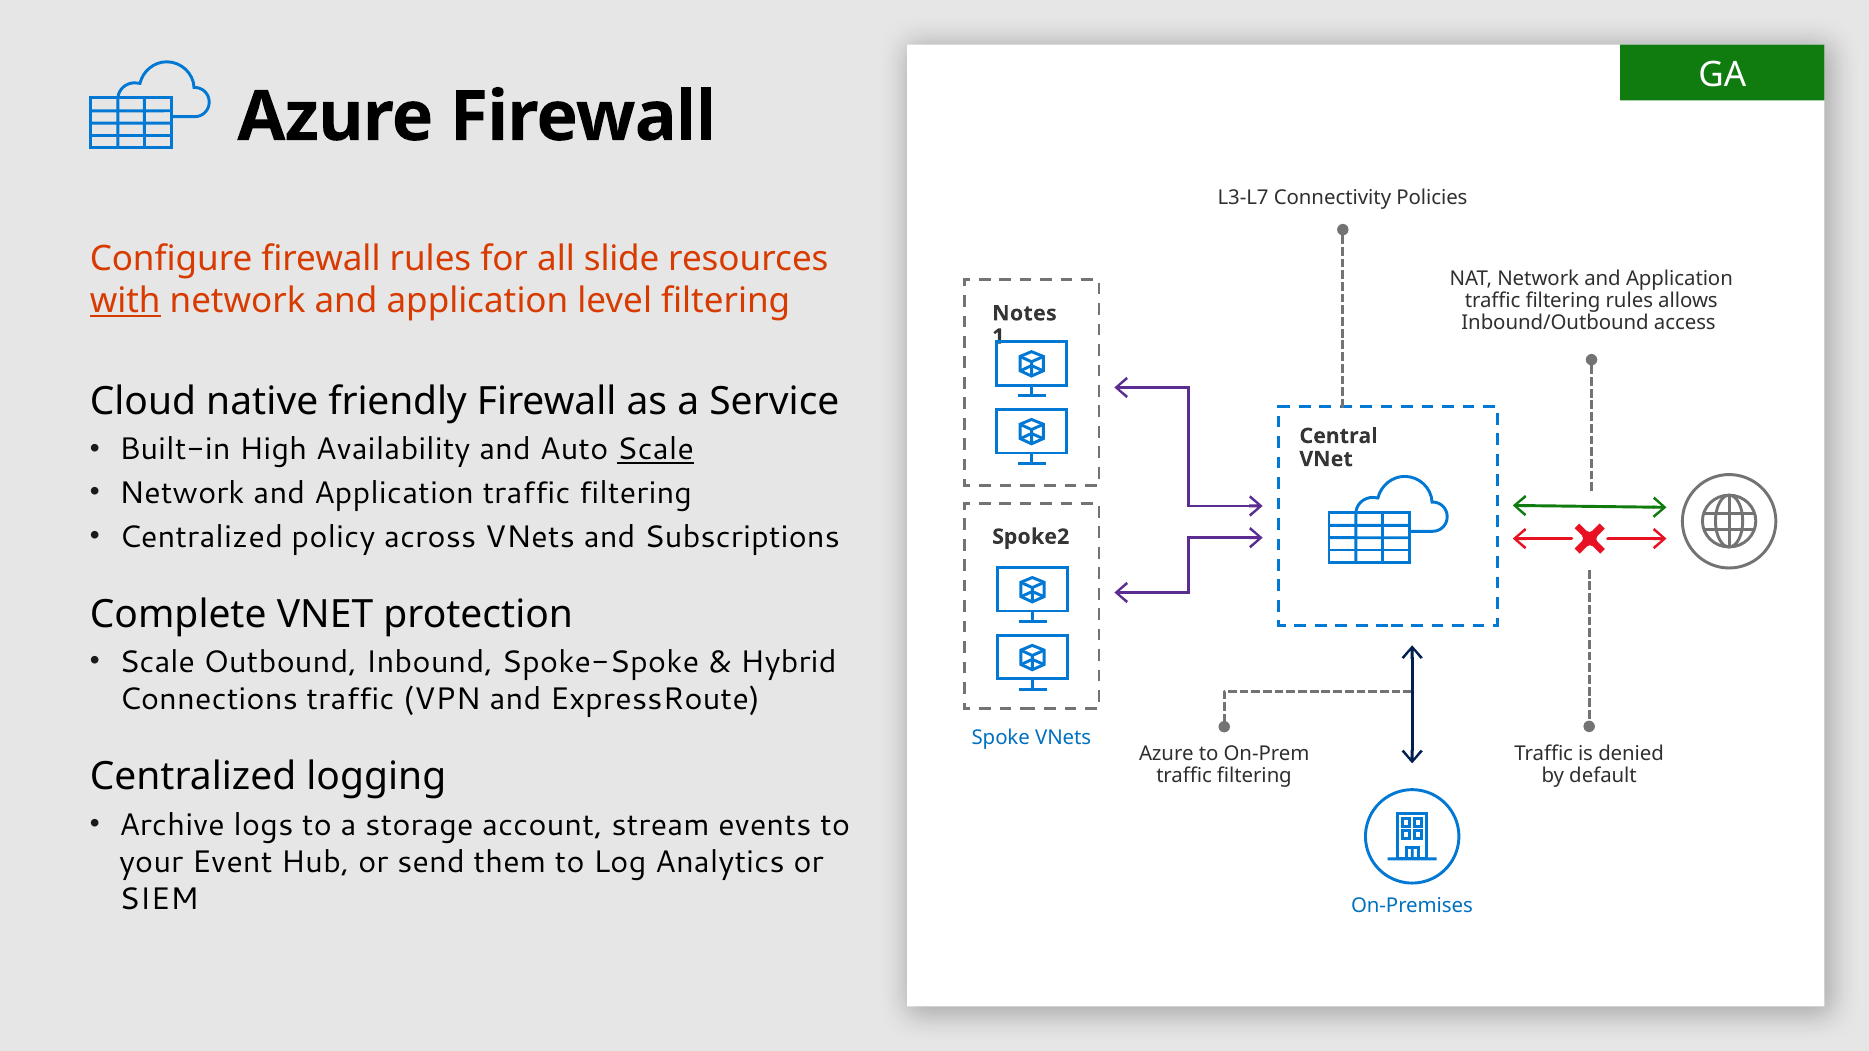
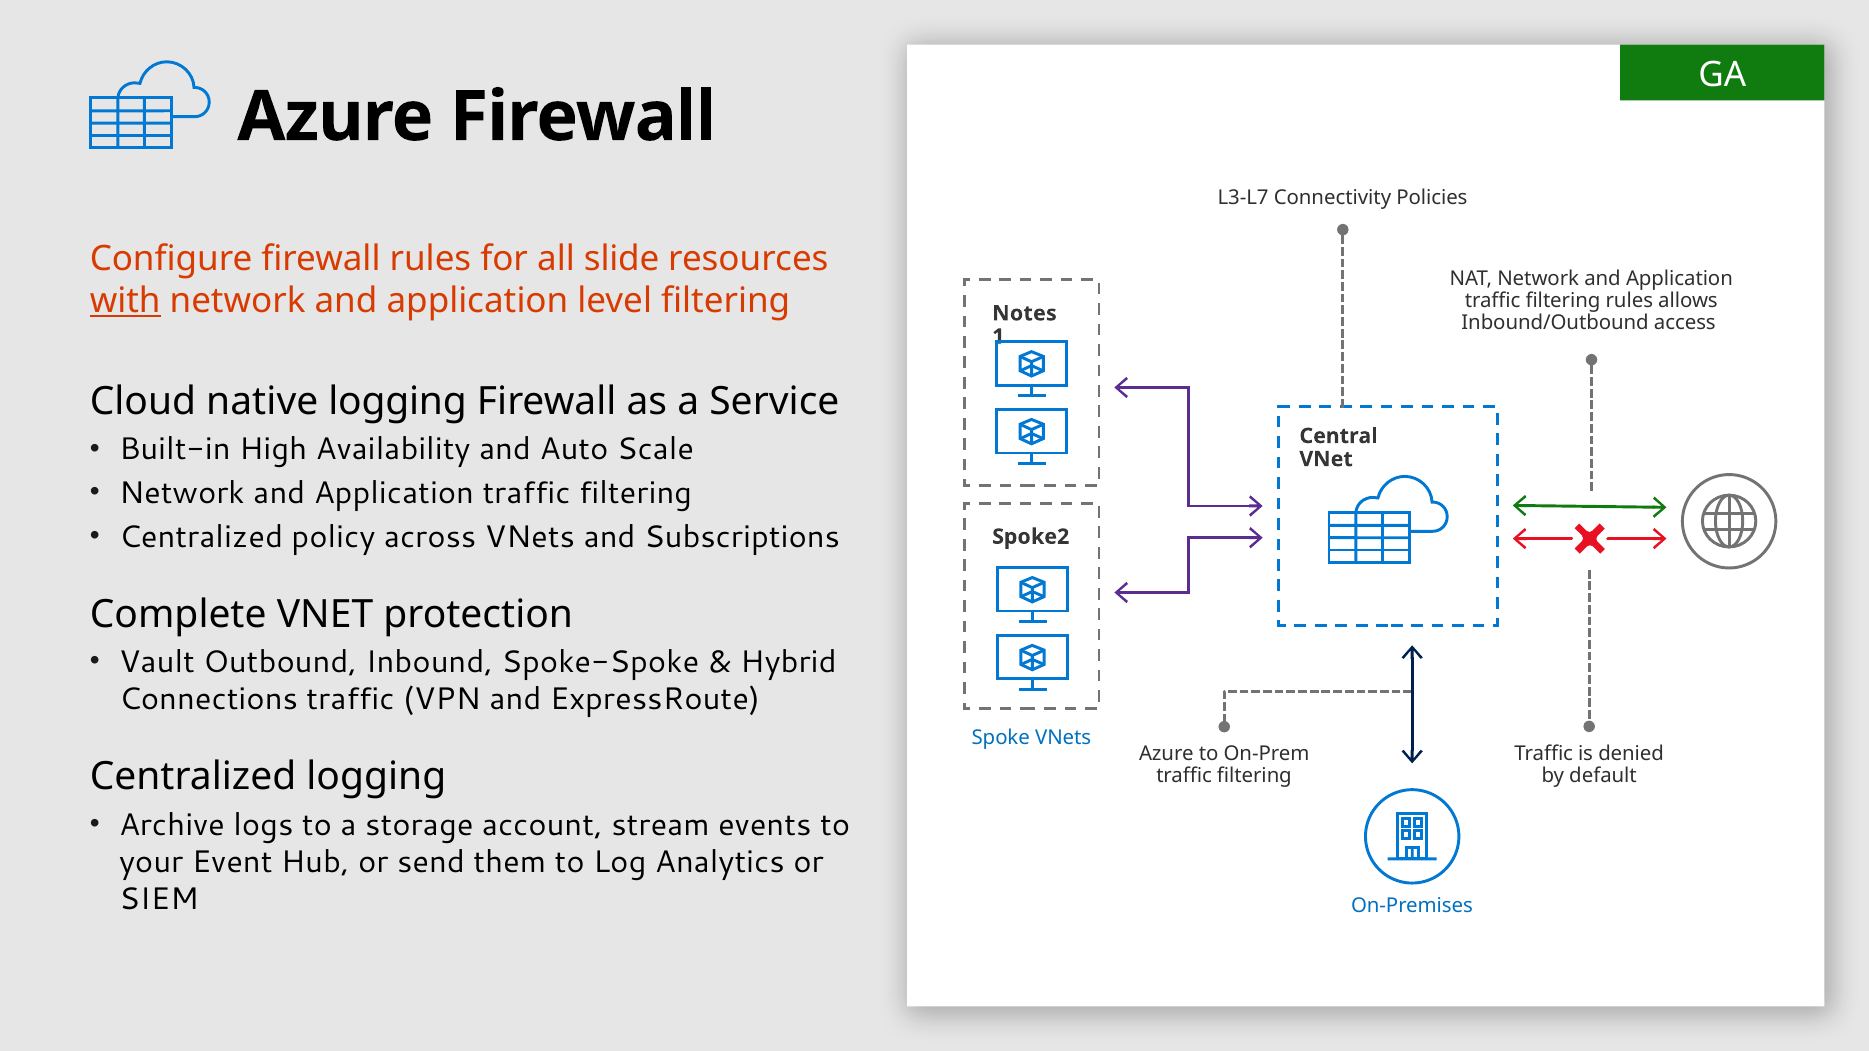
native friendly: friendly -> logging (398, 402)
Scale underline: present -> none (656, 450)
Scale: Scale -> Vault (157, 662)
